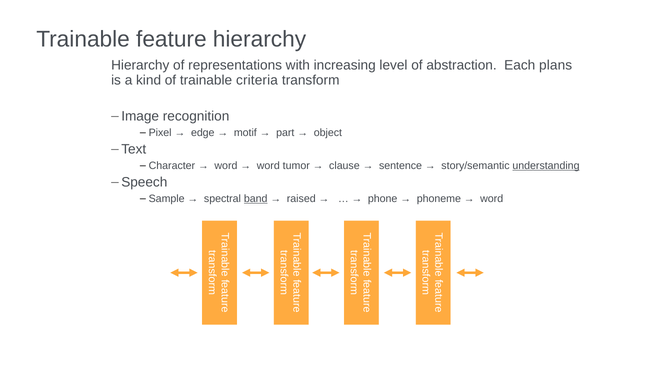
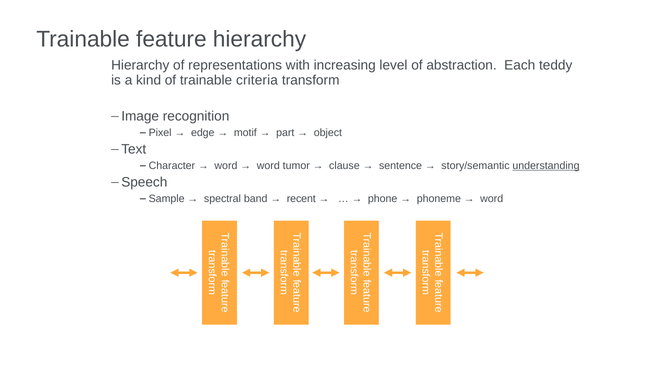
plans: plans -> teddy (556, 65)
band underline: present -> none (256, 199)
raised: raised -> recent (301, 199)
